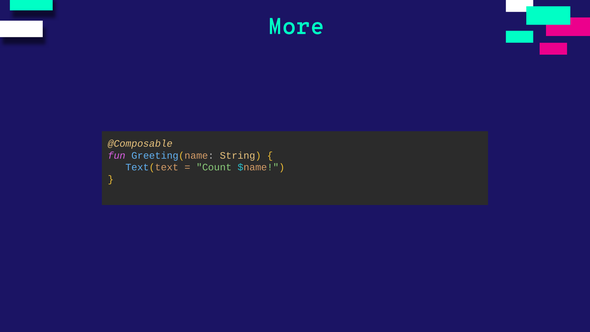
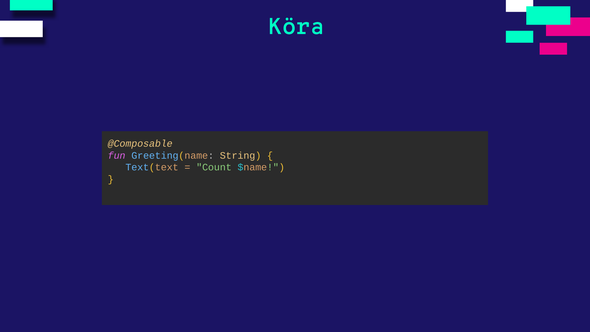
More: More -> Köra (296, 26)
